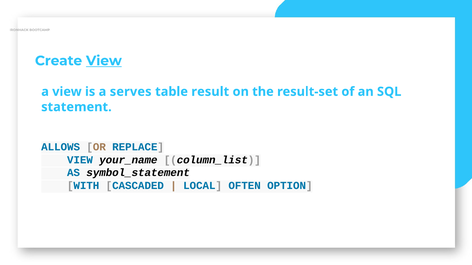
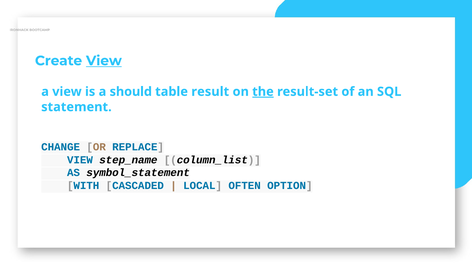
serves: serves -> should (131, 92)
the underline: none -> present (263, 92)
ALLOWS: ALLOWS -> CHANGE (61, 147)
your_name: your_name -> step_name (128, 160)
